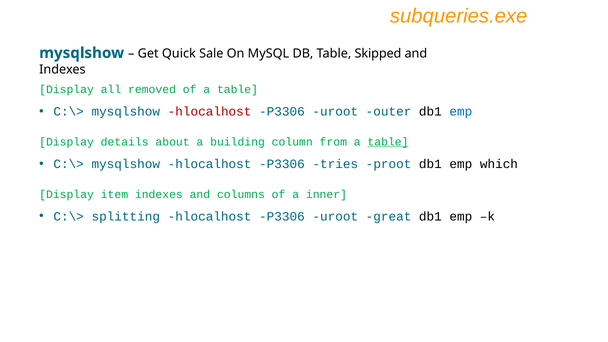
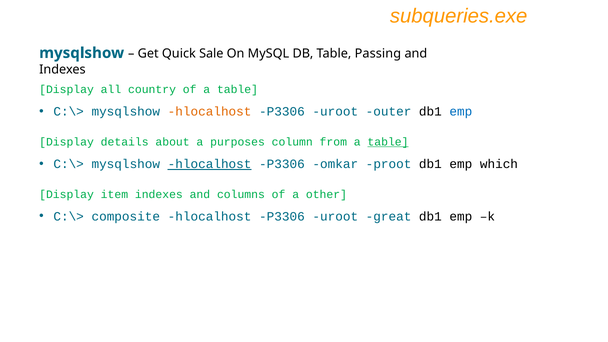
Skipped: Skipped -> Passing (378, 54)
removed: removed -> country (152, 90)
hlocalhost colour: red -> orange (210, 112)
building: building -> purposes (238, 142)
hlocalhost underline: none -> present (210, 164)
tries: tries -> omkar (335, 164)
inner: inner -> other (326, 194)
splitting: splitting -> composite (126, 216)
